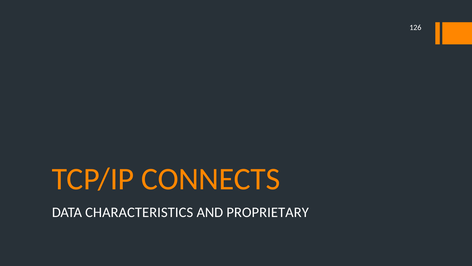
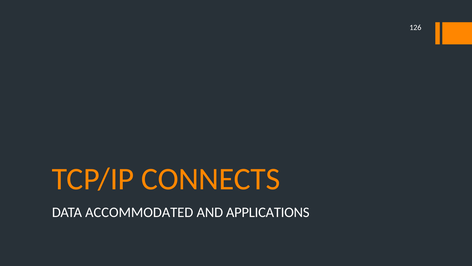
CHARACTERISTICS: CHARACTERISTICS -> ACCOMMODATED (139, 212)
PROPRIETARY: PROPRIETARY -> APPLICATIONS (268, 212)
